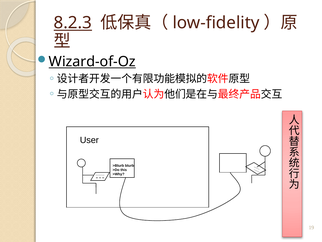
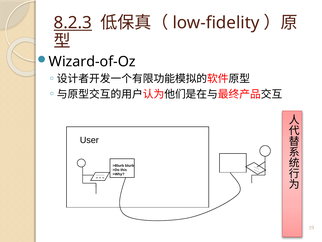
Wizard-of-Oz underline: present -> none (92, 62)
